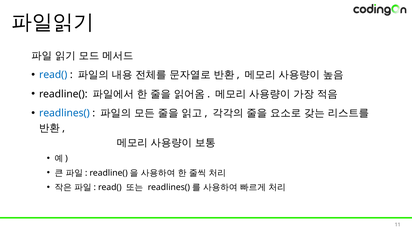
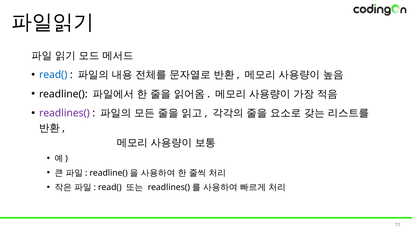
readlines( colour: blue -> purple (64, 113)
